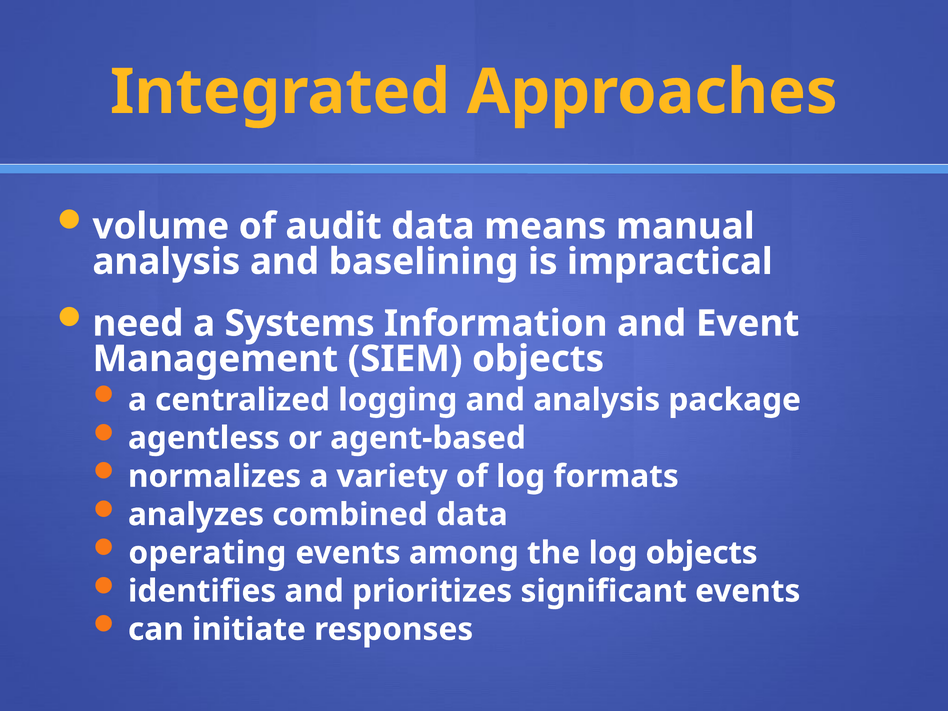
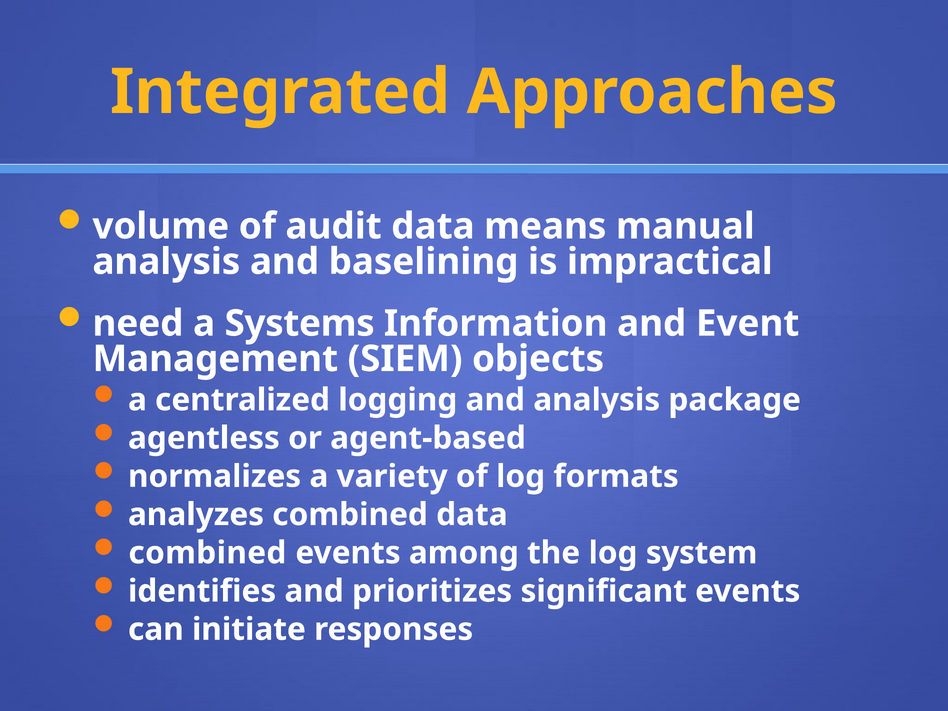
operating: operating -> combined (207, 553)
log objects: objects -> system (702, 553)
